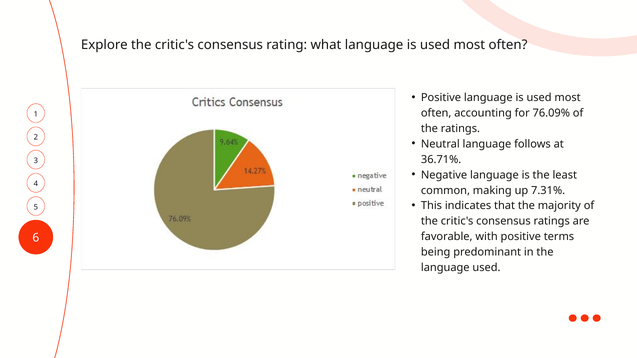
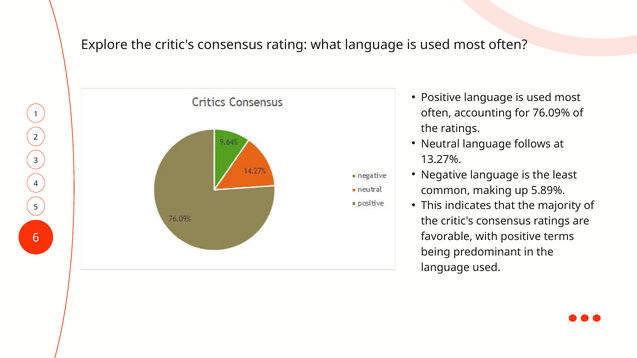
36.71%: 36.71% -> 13.27% (441, 160)
7.31%: 7.31% -> 5.89% (548, 191)
